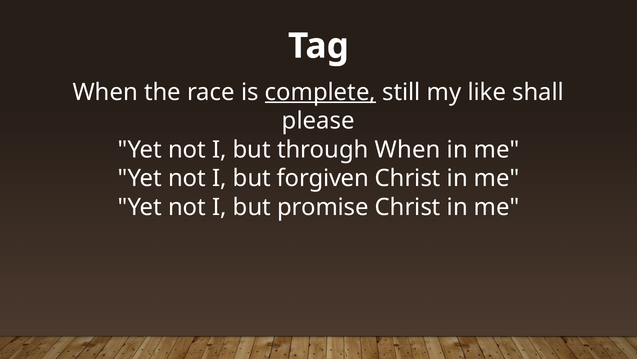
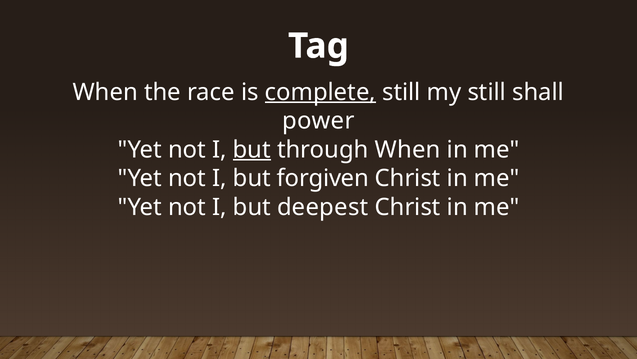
my like: like -> still (487, 92)
please: please -> power (318, 121)
but underline: none -> present (252, 149)
promise: promise -> deepest (323, 207)
